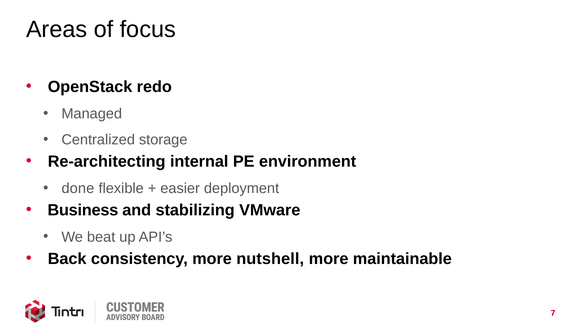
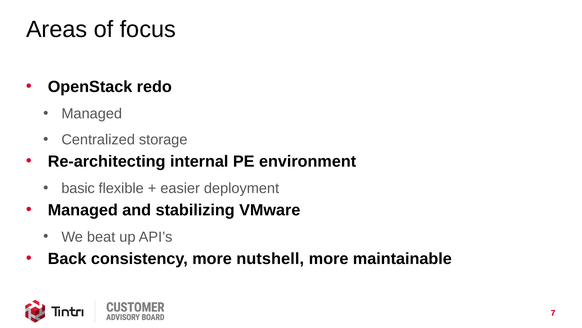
done: done -> basic (78, 188)
Business: Business -> Managed (83, 210)
